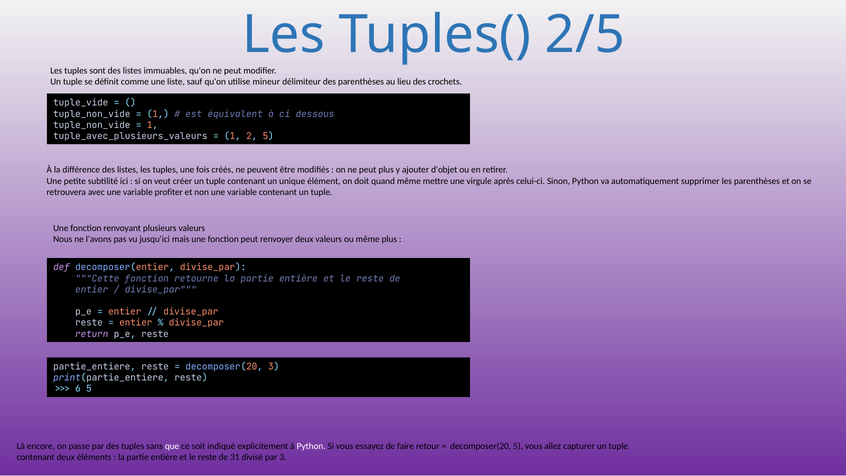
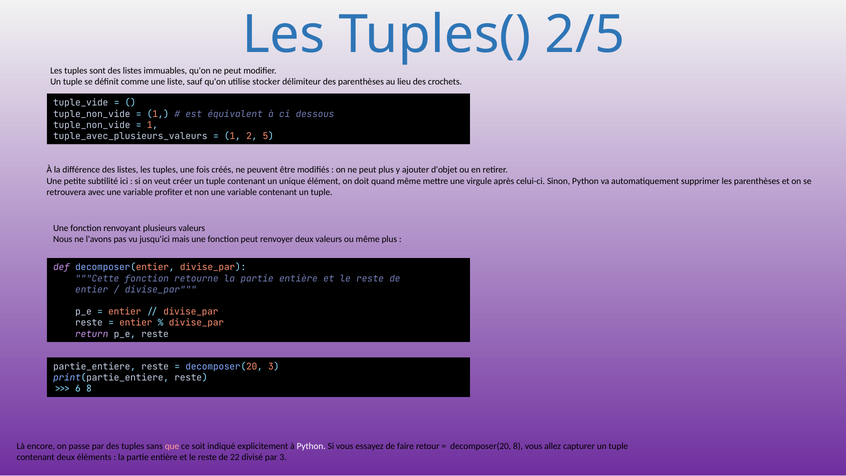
mineur: mineur -> stocker (266, 82)
6 5: 5 -> 8 (89, 389)
que colour: white -> pink (172, 446)
decomposer(20 5: 5 -> 8 (518, 446)
31: 31 -> 22 (235, 457)
